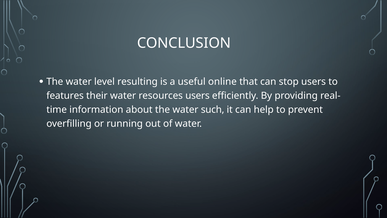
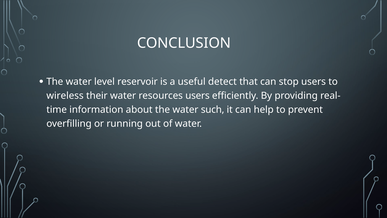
resulting: resulting -> reservoir (138, 82)
online: online -> detect (222, 82)
features: features -> wireless (65, 96)
